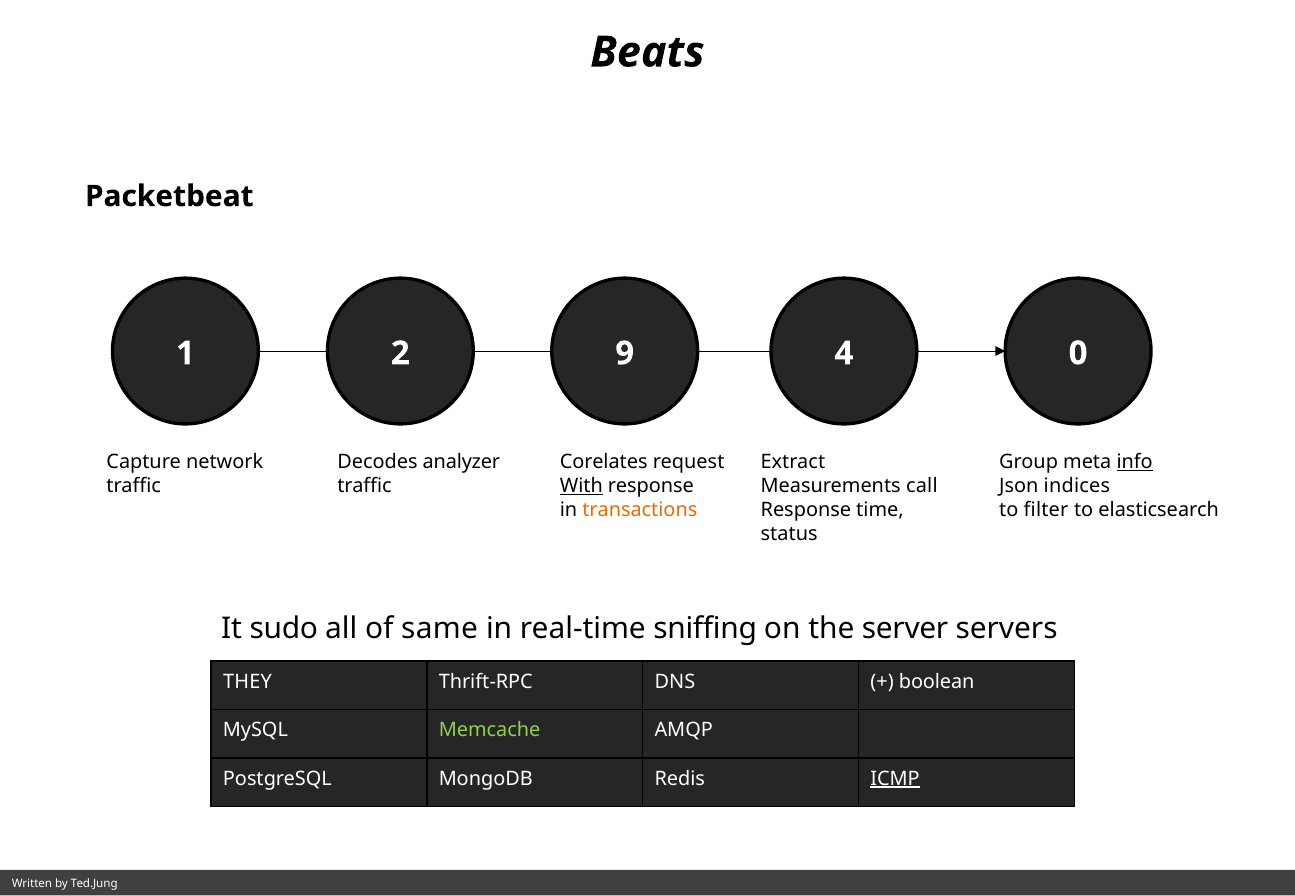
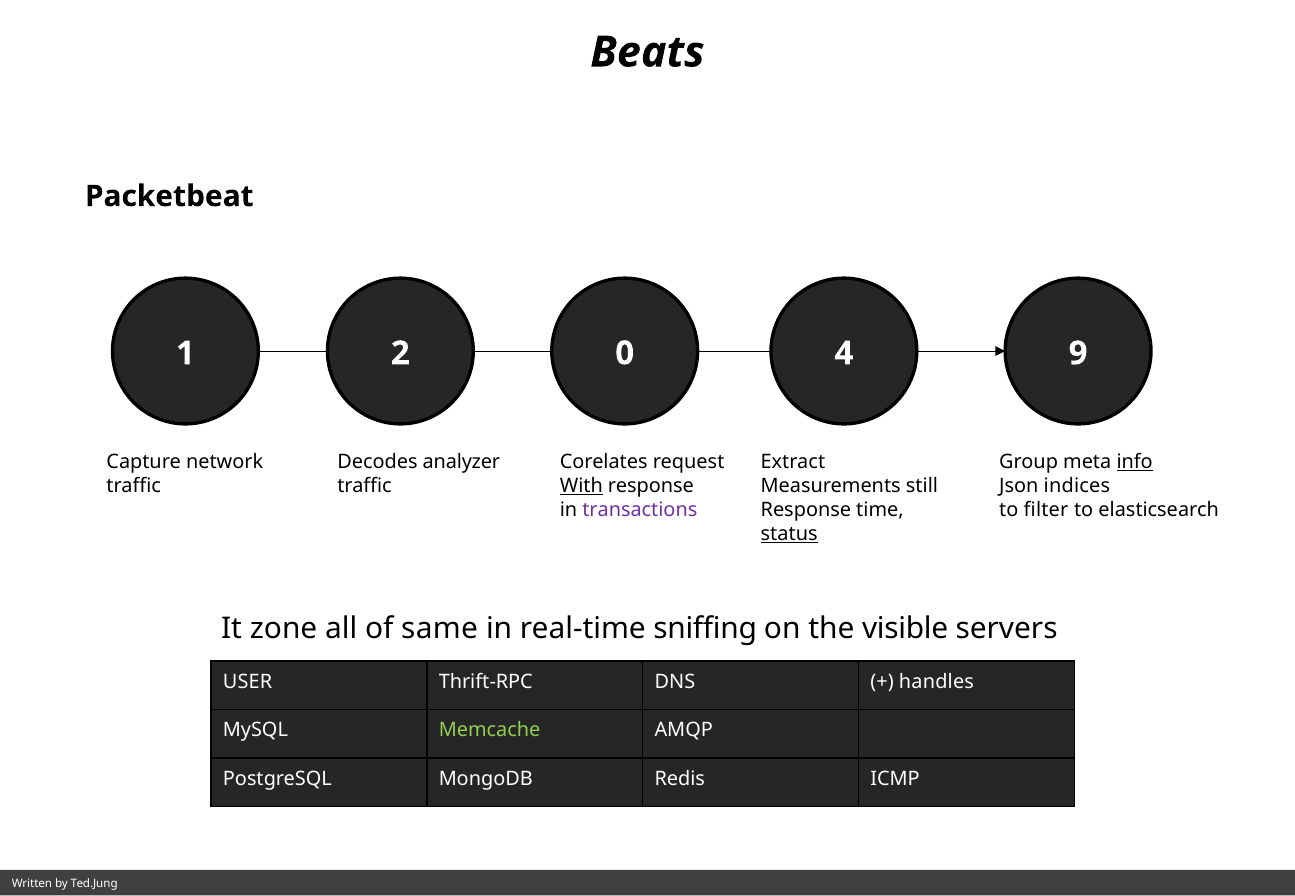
9: 9 -> 0 (625, 354)
0: 0 -> 9 (1078, 354)
call: call -> still (922, 486)
transactions colour: orange -> purple (640, 510)
status underline: none -> present (789, 534)
sudo: sudo -> zone (284, 629)
server: server -> visible (905, 629)
THEY: THEY -> USER (248, 682)
boolean: boolean -> handles (936, 682)
ICMP underline: present -> none (895, 779)
